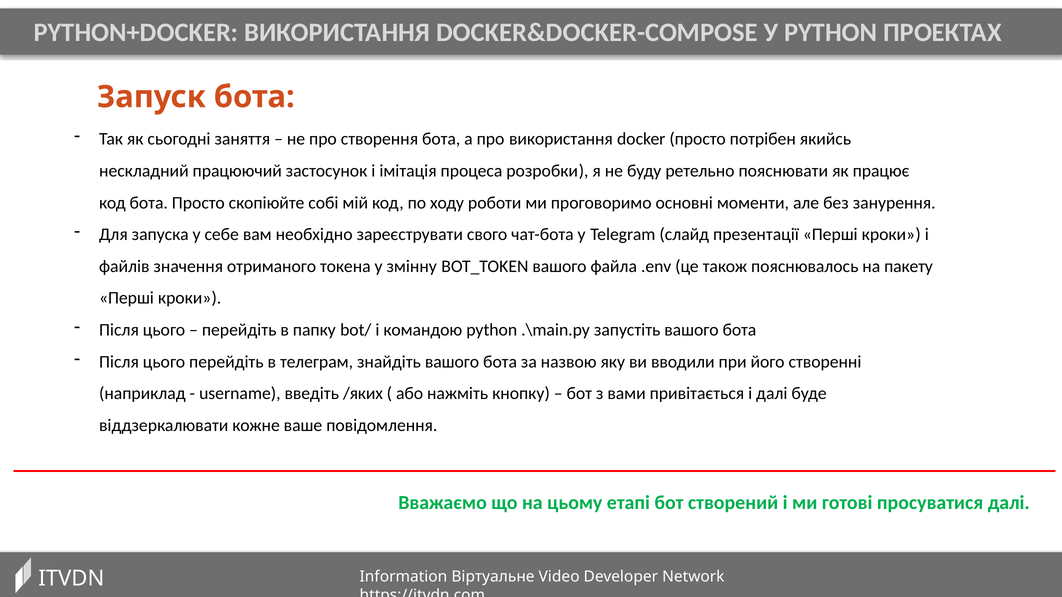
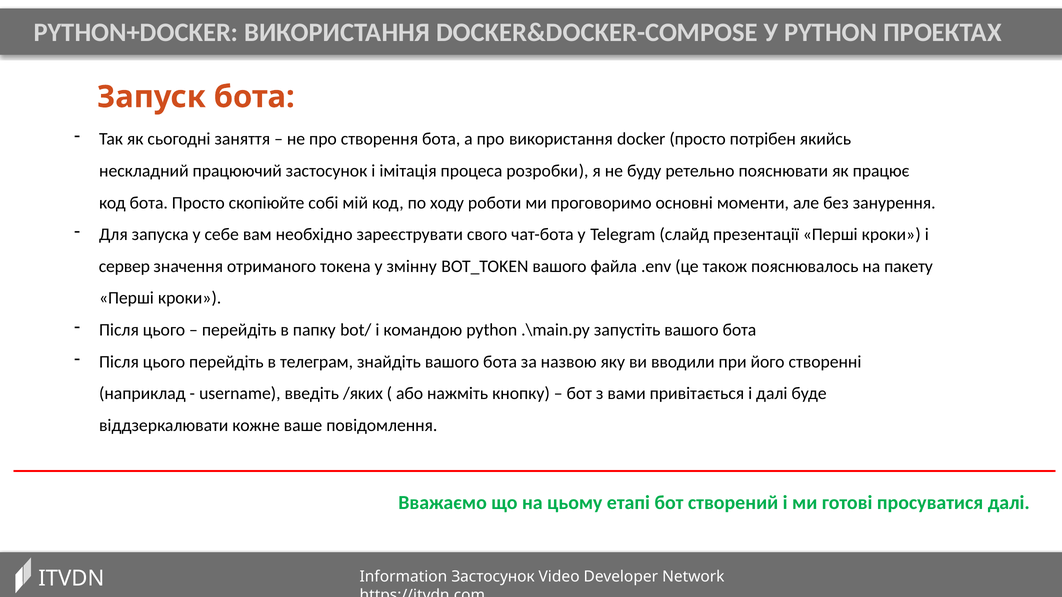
файлів: файлів -> сервер (124, 266)
Information Віртуальне: Віртуальне -> Застосунок (493, 577)
